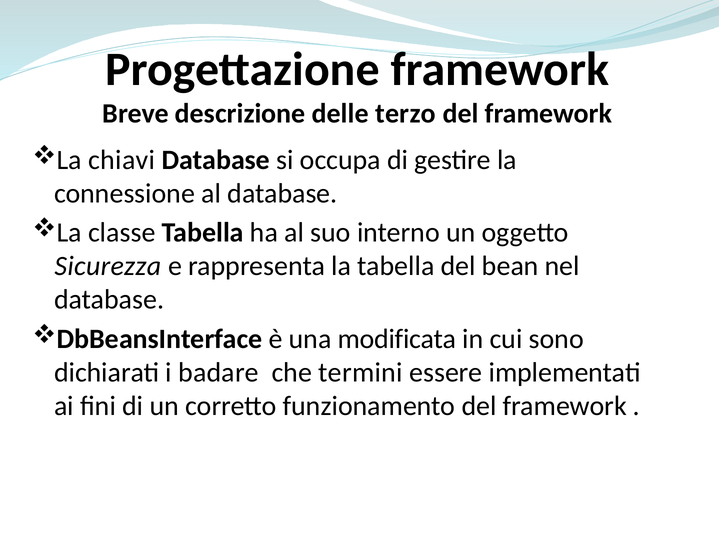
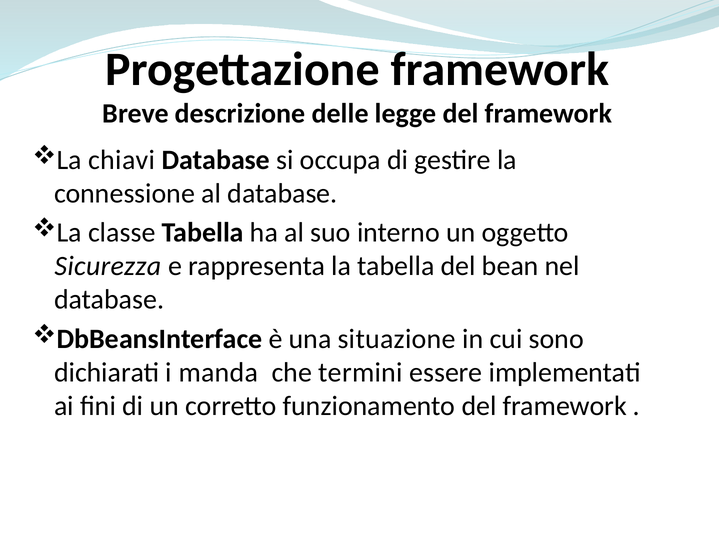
terzo: terzo -> legge (406, 113)
modificata: modificata -> situazione (397, 339)
badare: badare -> manda (218, 373)
